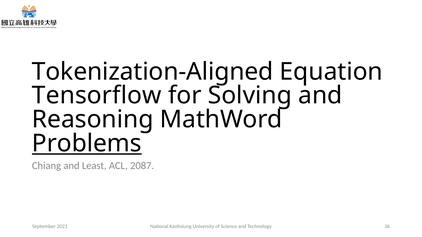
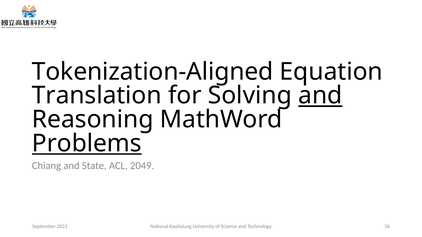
Tensorflow: Tensorflow -> Translation (97, 96)
and underline: none -> present (320, 96)
Least: Least -> State (94, 166)
2087: 2087 -> 2049 (142, 166)
